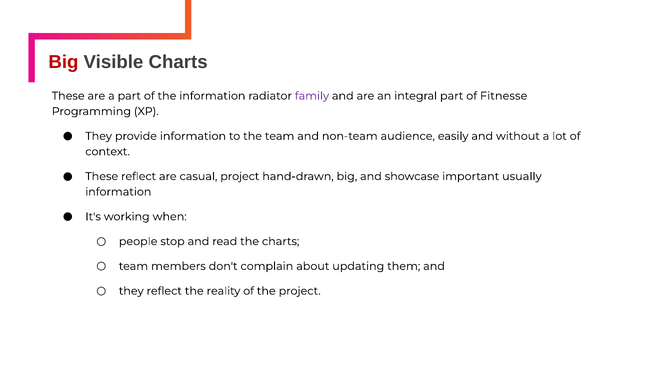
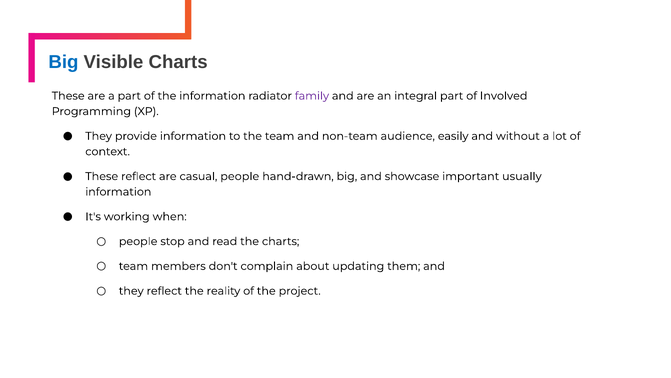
Big colour: red -> blue (63, 62)
Fitnesse: Fitnesse -> Involved (504, 96)
casual project: project -> people (240, 176)
